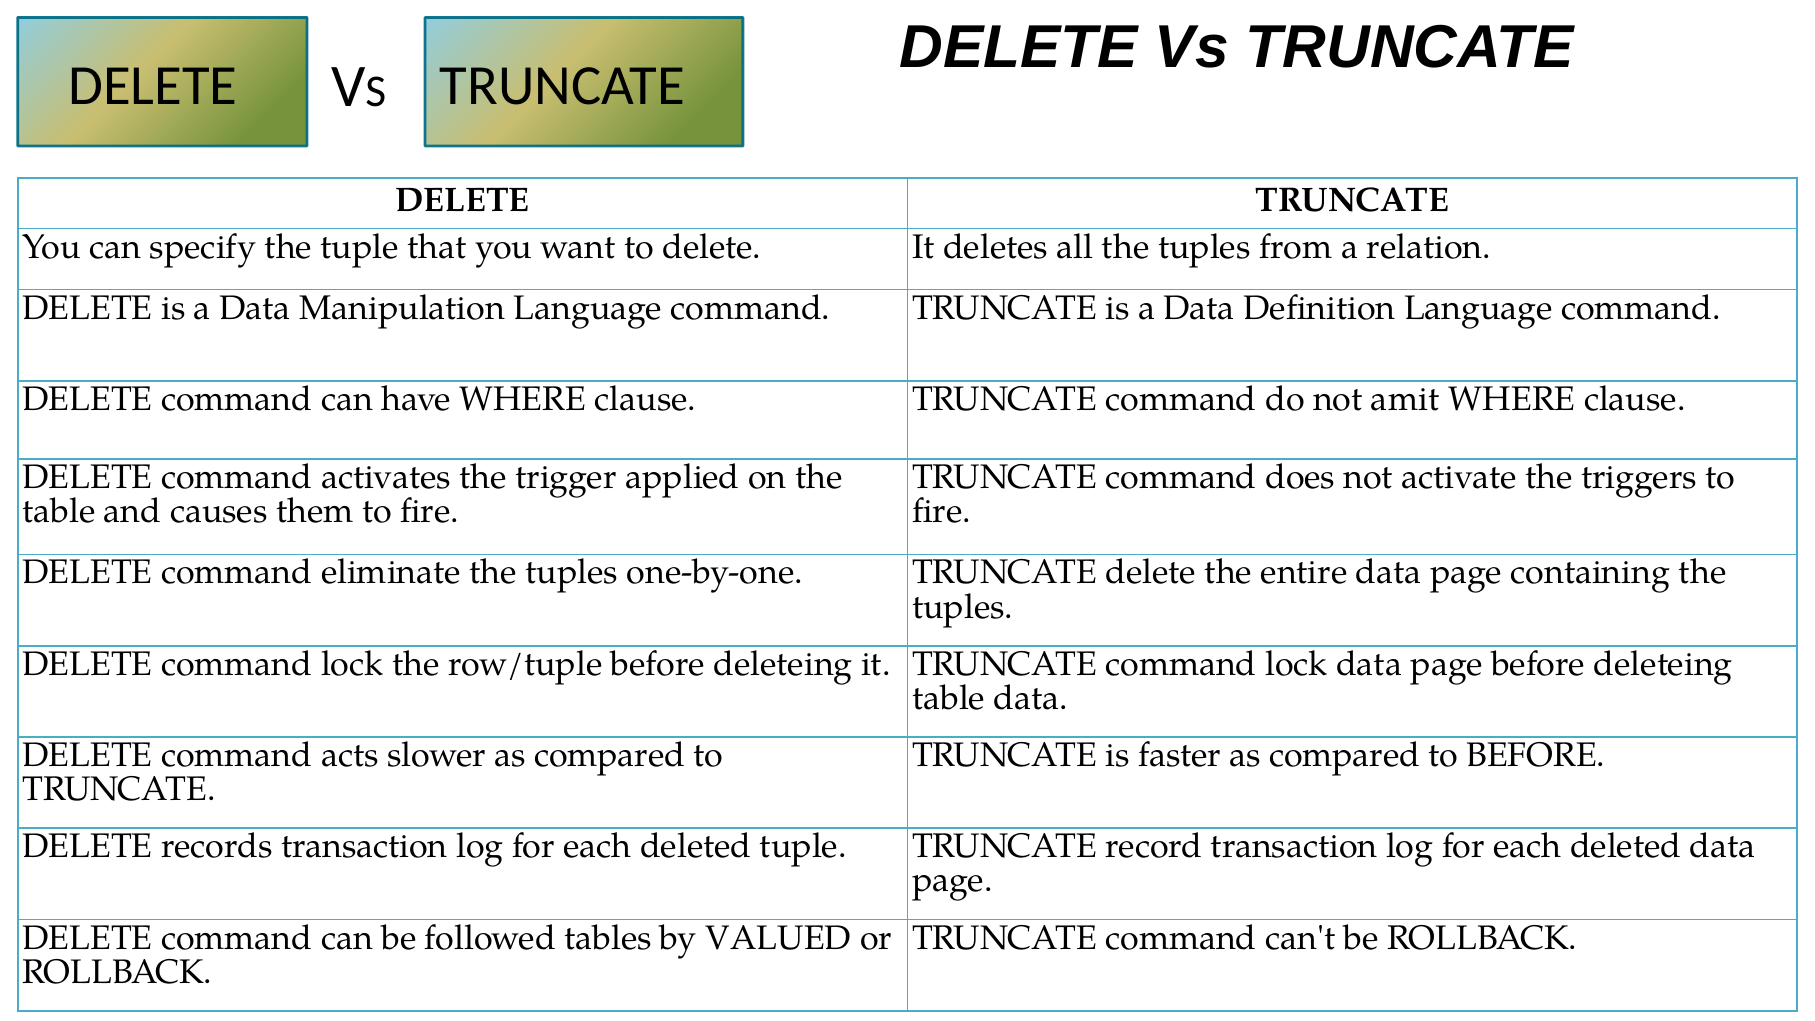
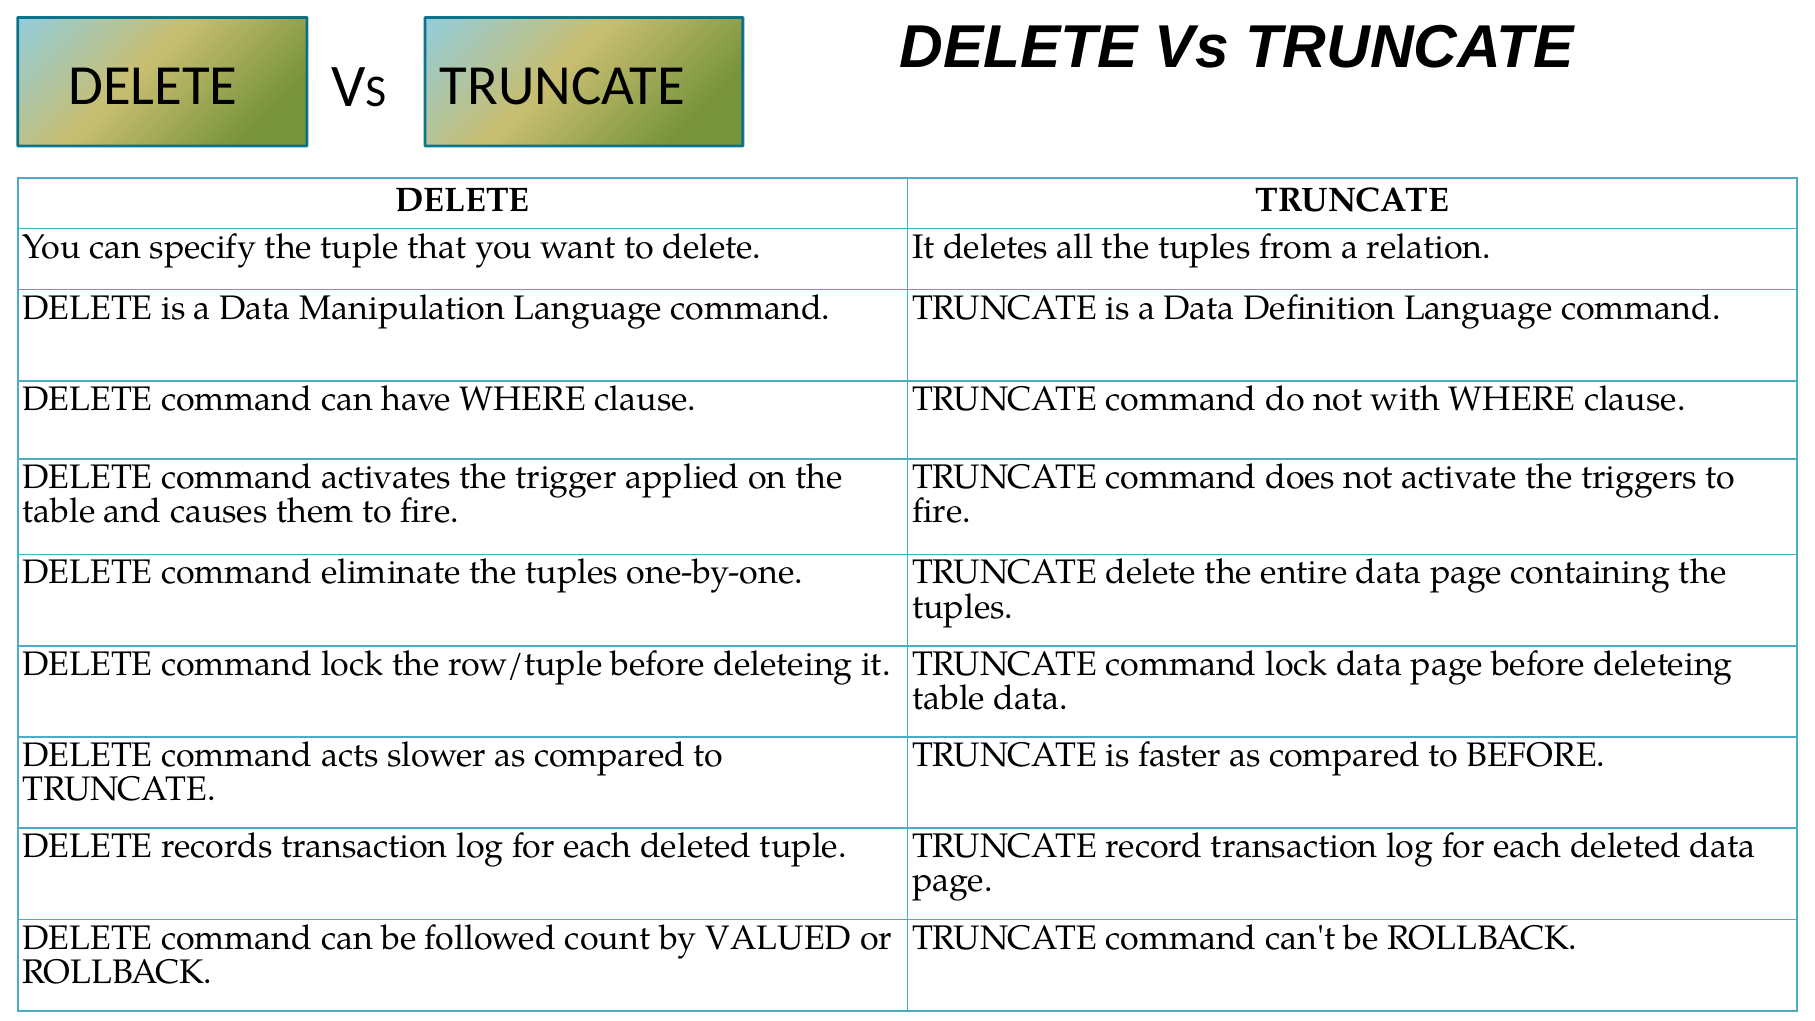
amit: amit -> with (1405, 399)
tables: tables -> count (608, 938)
